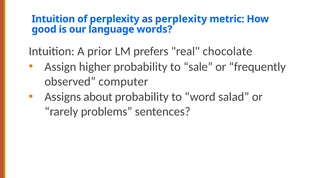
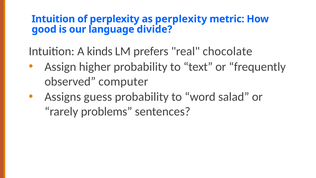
words: words -> divide (154, 29)
prior: prior -> kinds (100, 51)
sale: sale -> text (198, 67)
about: about -> guess (98, 97)
